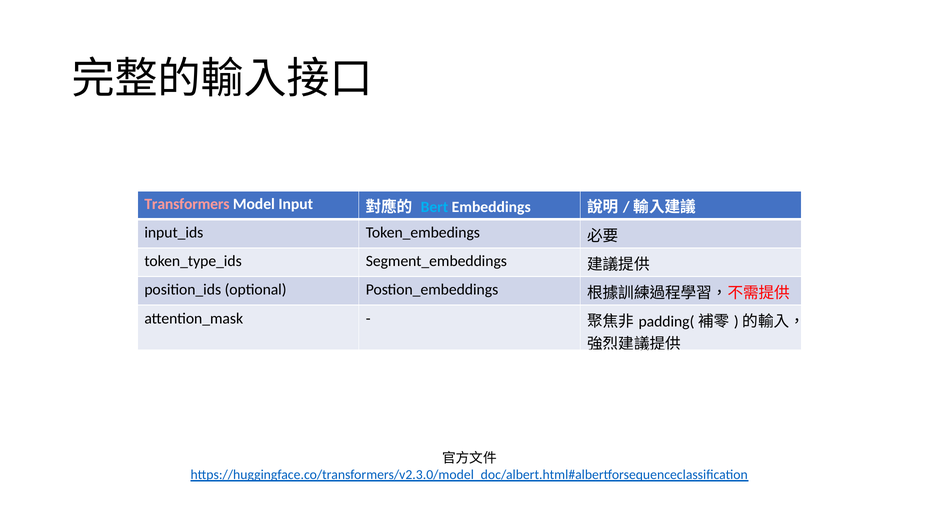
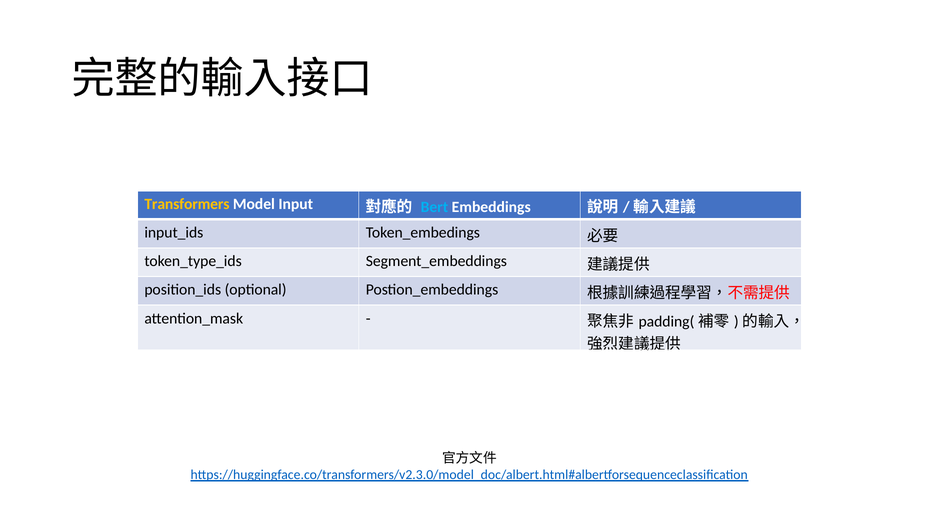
Transformers colour: pink -> yellow (187, 204)
